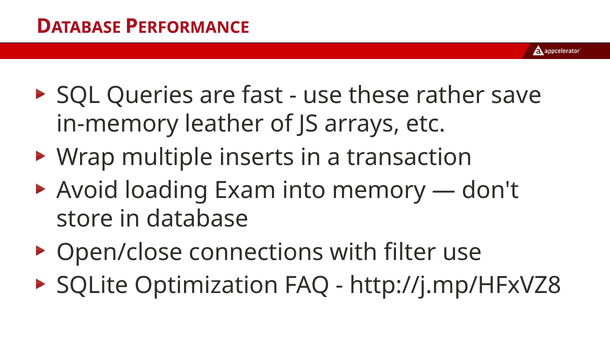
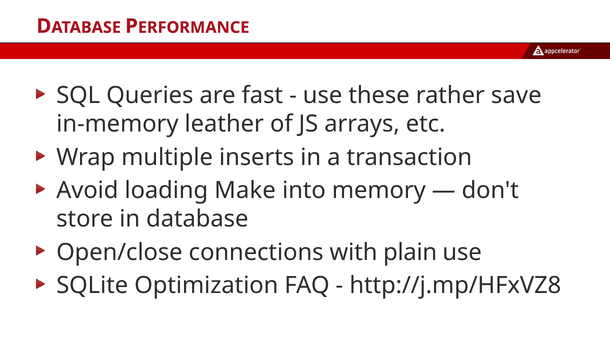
Exam: Exam -> Make (245, 191)
filter: filter -> plain (410, 252)
